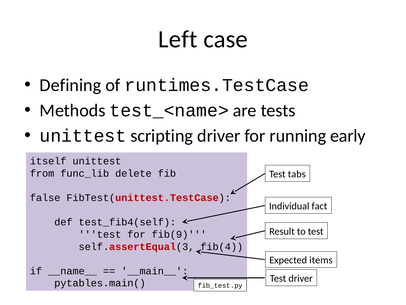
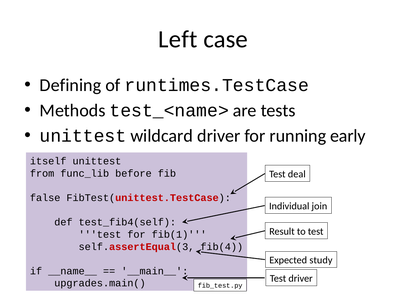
scripting: scripting -> wildcard (162, 136)
delete: delete -> before (133, 173)
tabs: tabs -> deal (297, 174)
fact: fact -> join (319, 206)
fib(9: fib(9 -> fib(1 (179, 234)
items: items -> study (321, 260)
pytables.main(: pytables.main( -> upgrades.main( (100, 283)
